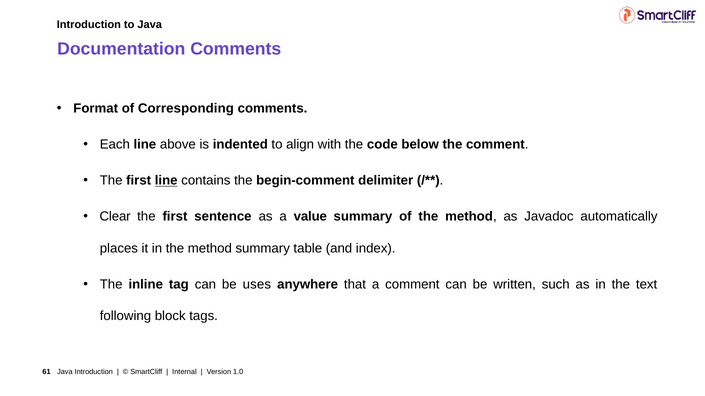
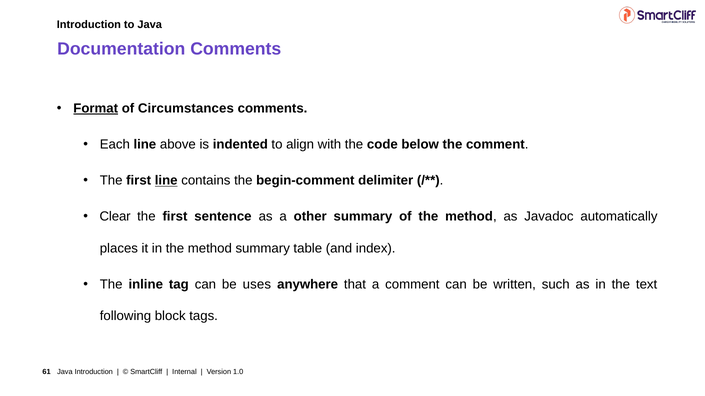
Format underline: none -> present (96, 109)
Corresponding: Corresponding -> Circumstances (186, 109)
value: value -> other (310, 217)
